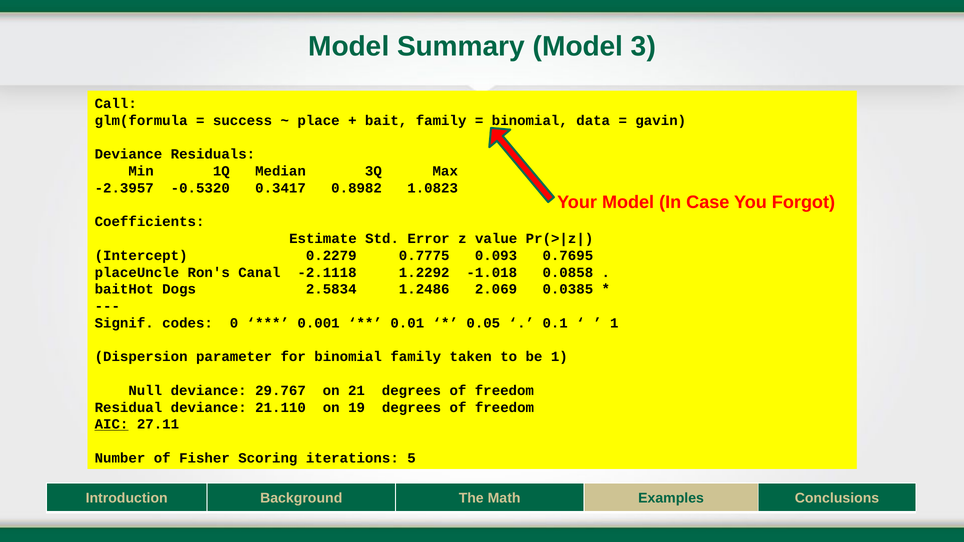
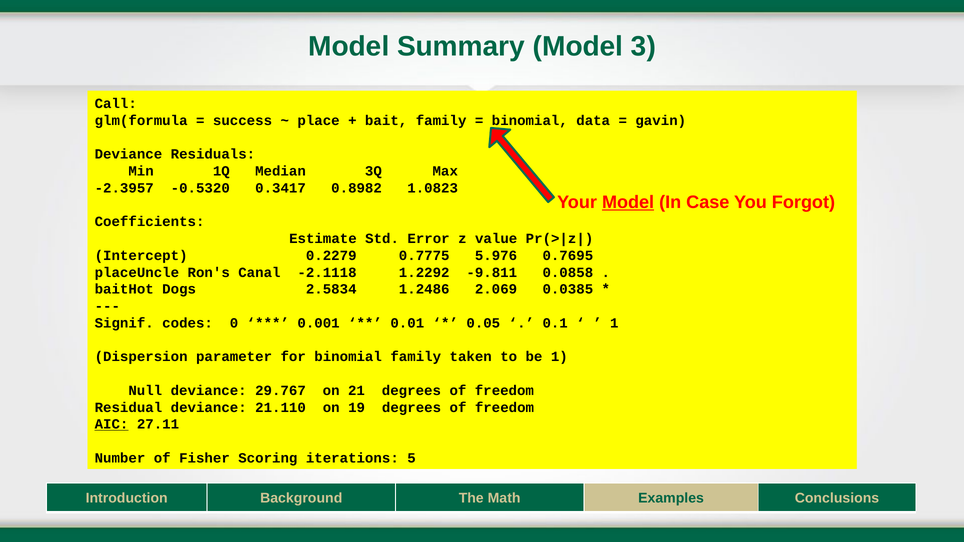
Model underline: none -> present (628, 202)
0.093: 0.093 -> 5.976 (496, 256)
-1.018: -1.018 -> -9.811 (492, 273)
